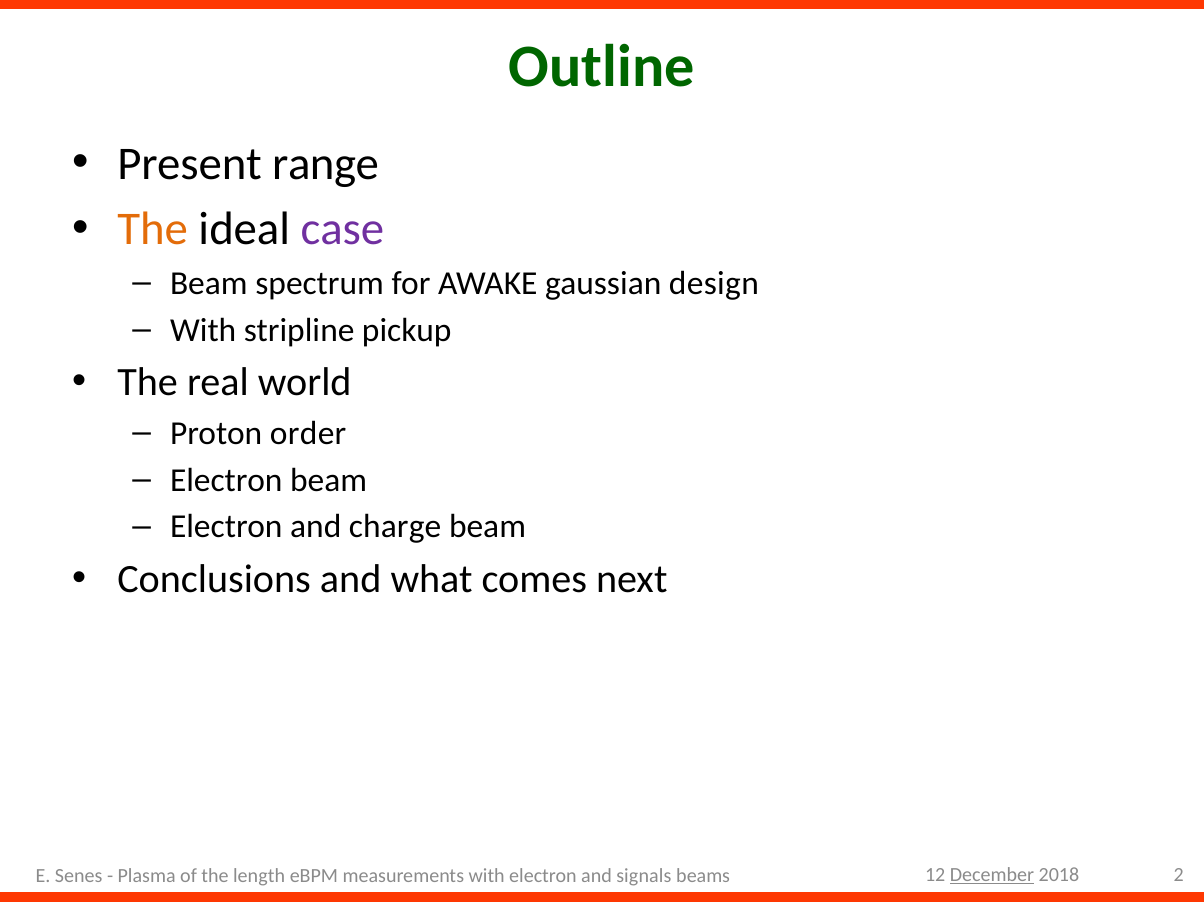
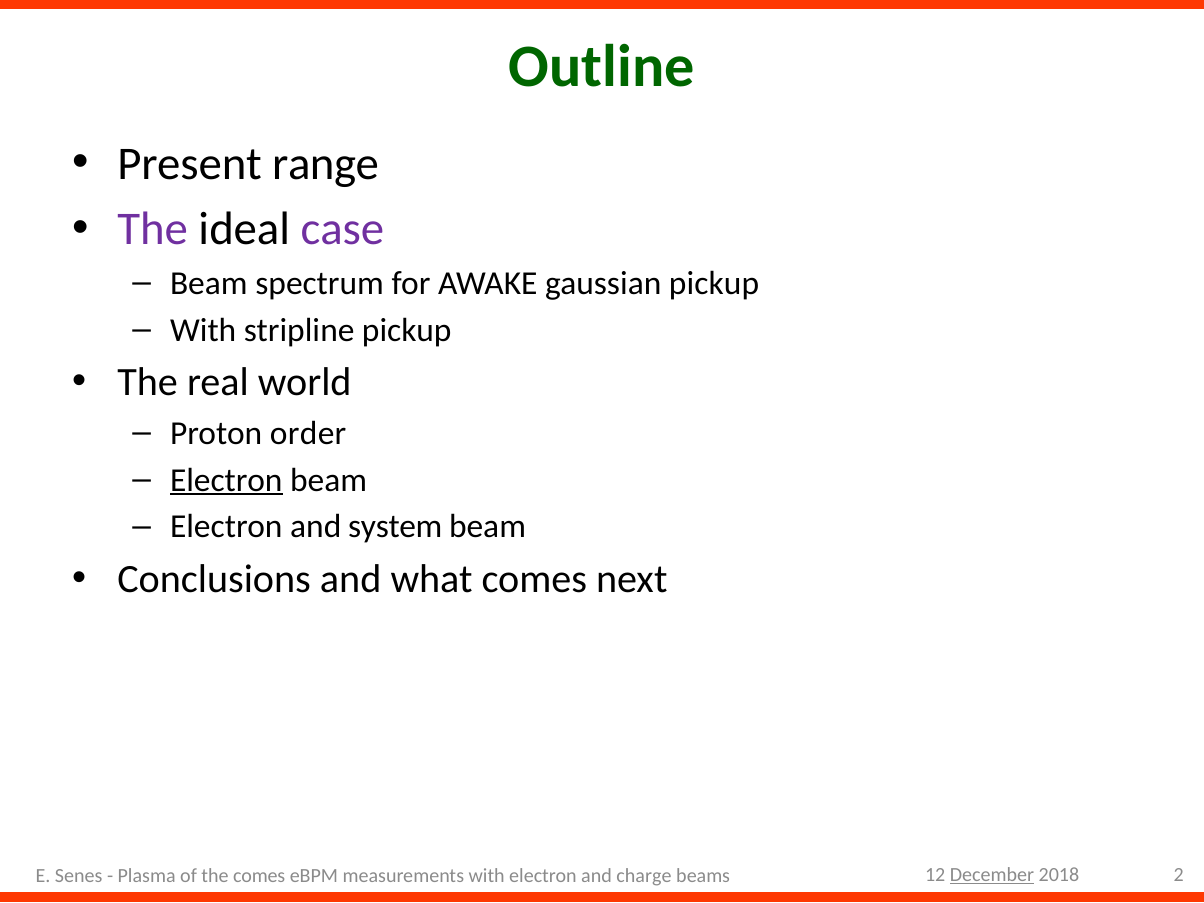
The colour: orange -> purple (153, 229)
gaussian design: design -> pickup (714, 283)
Electron underline: none -> present (226, 480)
charge: charge -> system (395, 527)
the length: length -> comes (259, 876)
signals: signals -> charge (644, 876)
